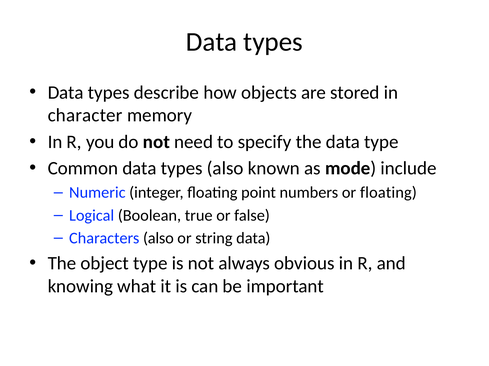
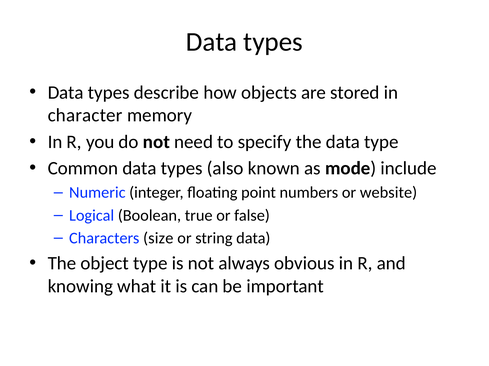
or floating: floating -> website (389, 193)
Characters also: also -> size (158, 239)
